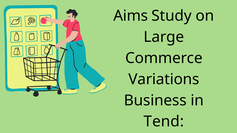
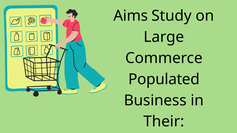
Variations: Variations -> Populated (164, 79)
Tend: Tend -> Their (164, 122)
